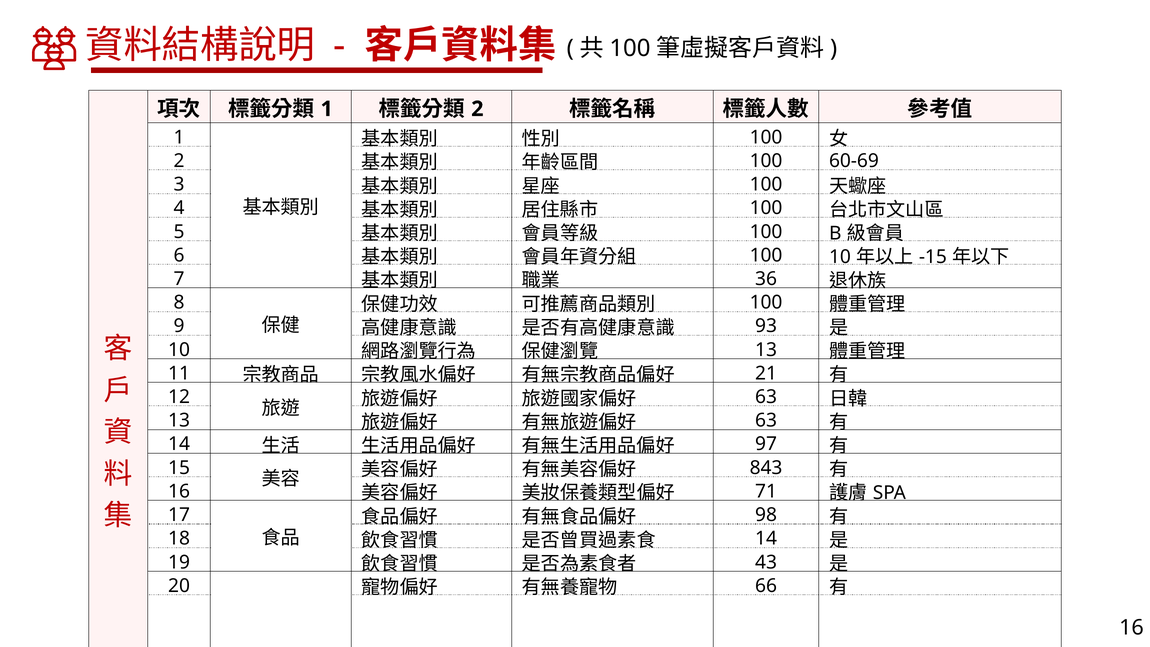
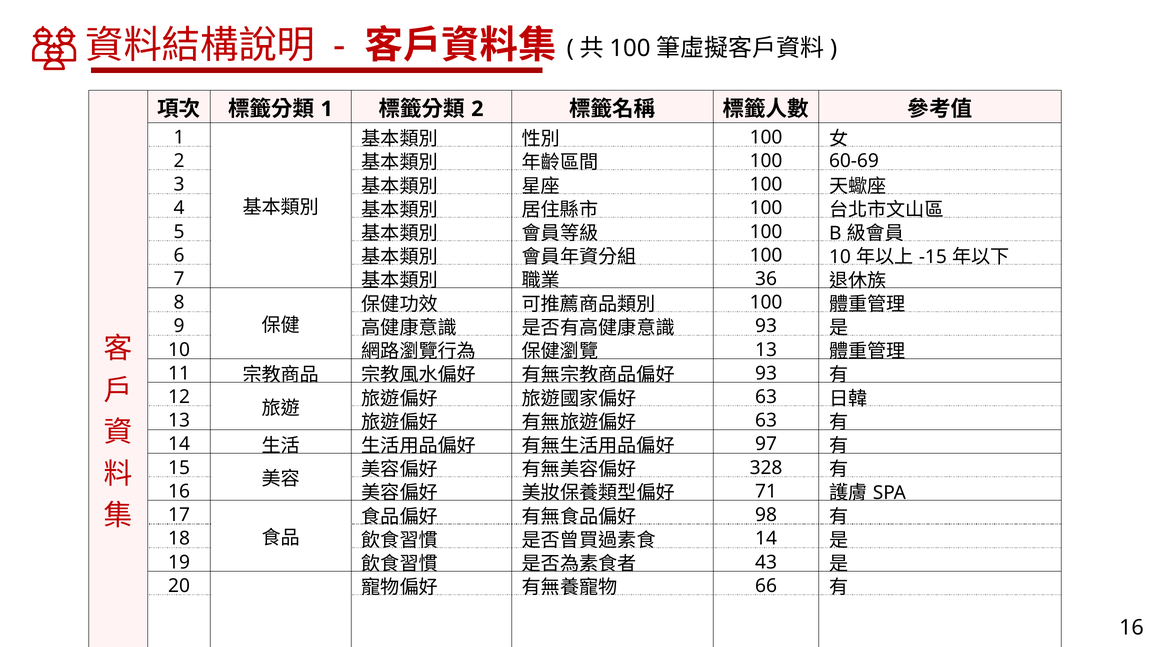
21: 21 -> 93 (766, 373)
843: 843 -> 328 (766, 468)
